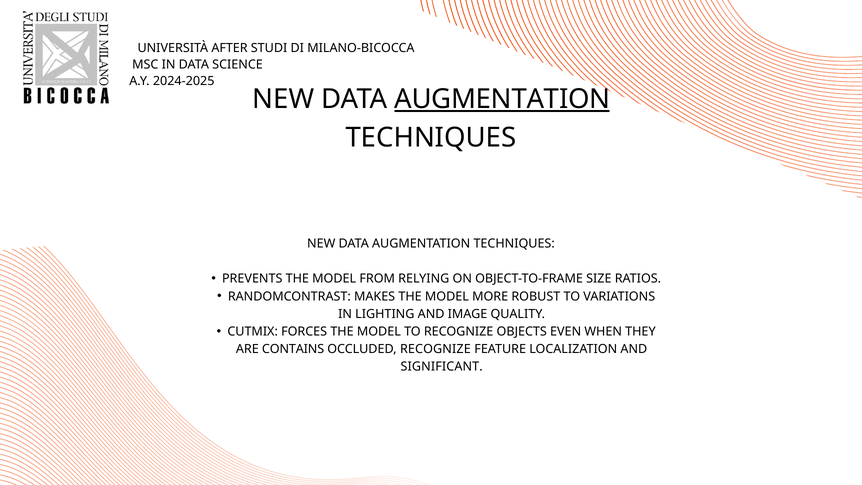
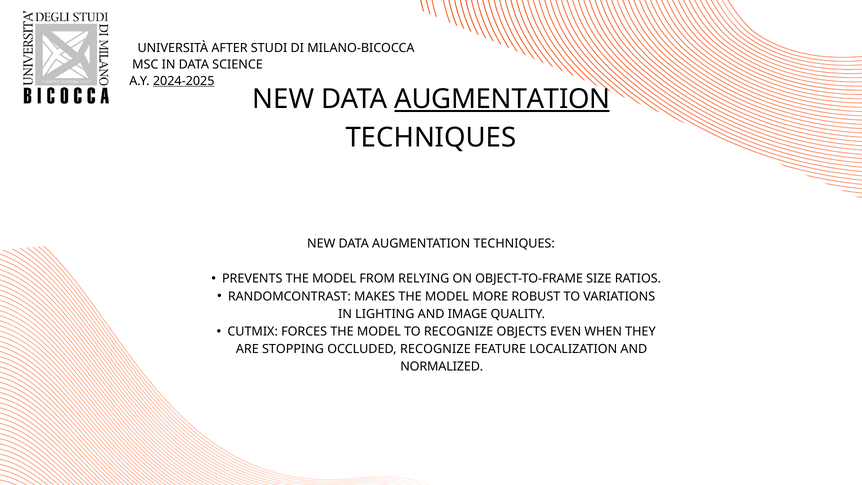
2024-2025 underline: none -> present (184, 81)
CONTAINS: CONTAINS -> STOPPING (293, 349)
SIGNIFICANT: SIGNIFICANT -> NORMALIZED (442, 367)
